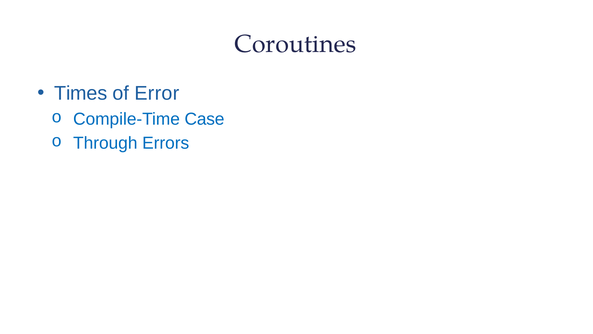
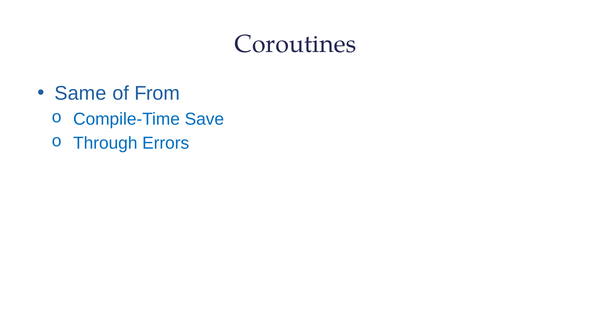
Times: Times -> Same (81, 93)
Error: Error -> From (157, 93)
Case: Case -> Save (204, 119)
